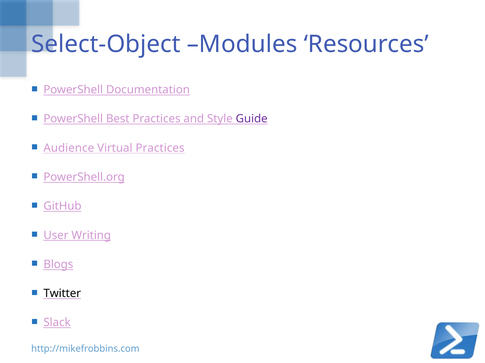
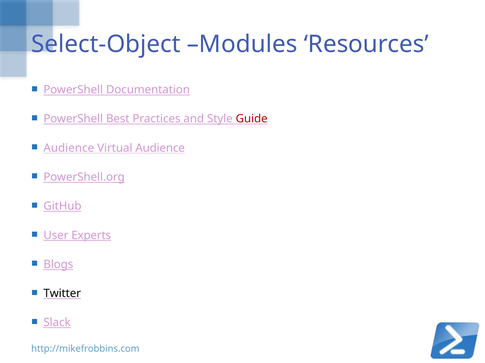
Guide colour: purple -> red (252, 119)
Virtual Practices: Practices -> Audience (160, 148)
Writing: Writing -> Experts (91, 236)
